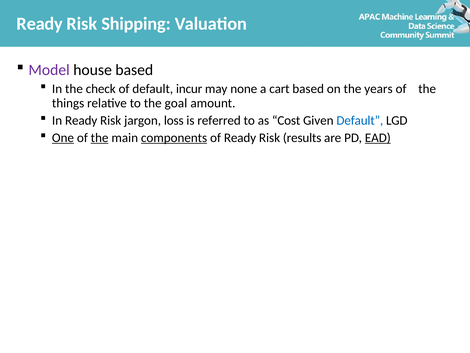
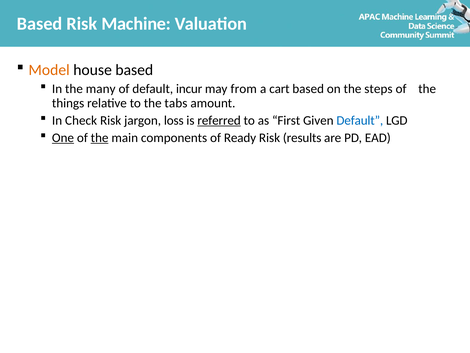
Ready: Ready -> Based (40, 24)
Shipping: Shipping -> Machine (136, 24)
Model colour: purple -> orange (49, 70)
check: check -> many (101, 89)
none: none -> from (244, 89)
years: years -> steps (378, 89)
goal: goal -> tabs (176, 103)
In Ready: Ready -> Check (81, 120)
referred underline: none -> present (219, 120)
Cost: Cost -> First (286, 120)
components underline: present -> none (174, 138)
EAD underline: present -> none (378, 138)
